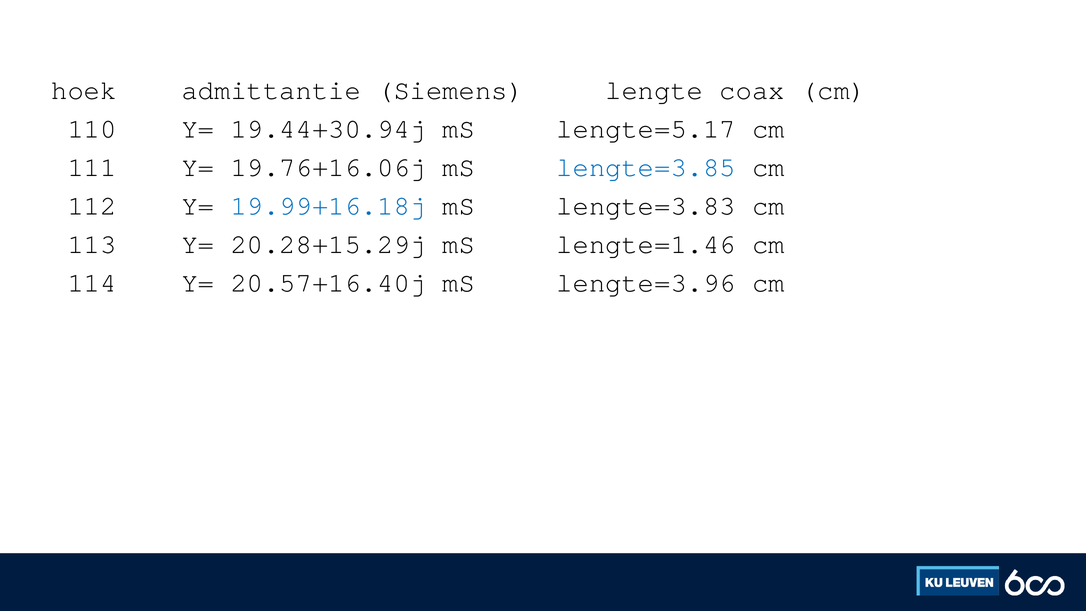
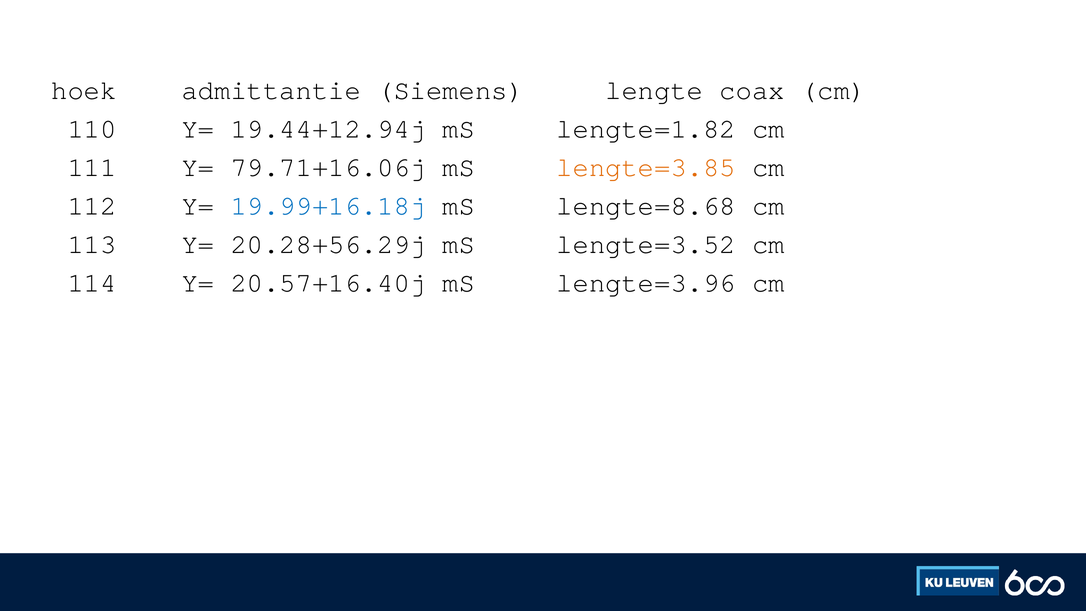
19.44+30.94j: 19.44+30.94j -> 19.44+12.94j (328, 129)
lengte=5.17: lengte=5.17 -> lengte=1.82 (646, 129)
19.76+16.06j: 19.76+16.06j -> 79.71+16.06j (328, 167)
lengte=3.85 colour: blue -> orange (646, 167)
lengte=3.83: lengte=3.83 -> lengte=8.68 (646, 206)
20.28+15.29j: 20.28+15.29j -> 20.28+56.29j (328, 244)
lengte=1.46: lengte=1.46 -> lengte=3.52 (646, 244)
